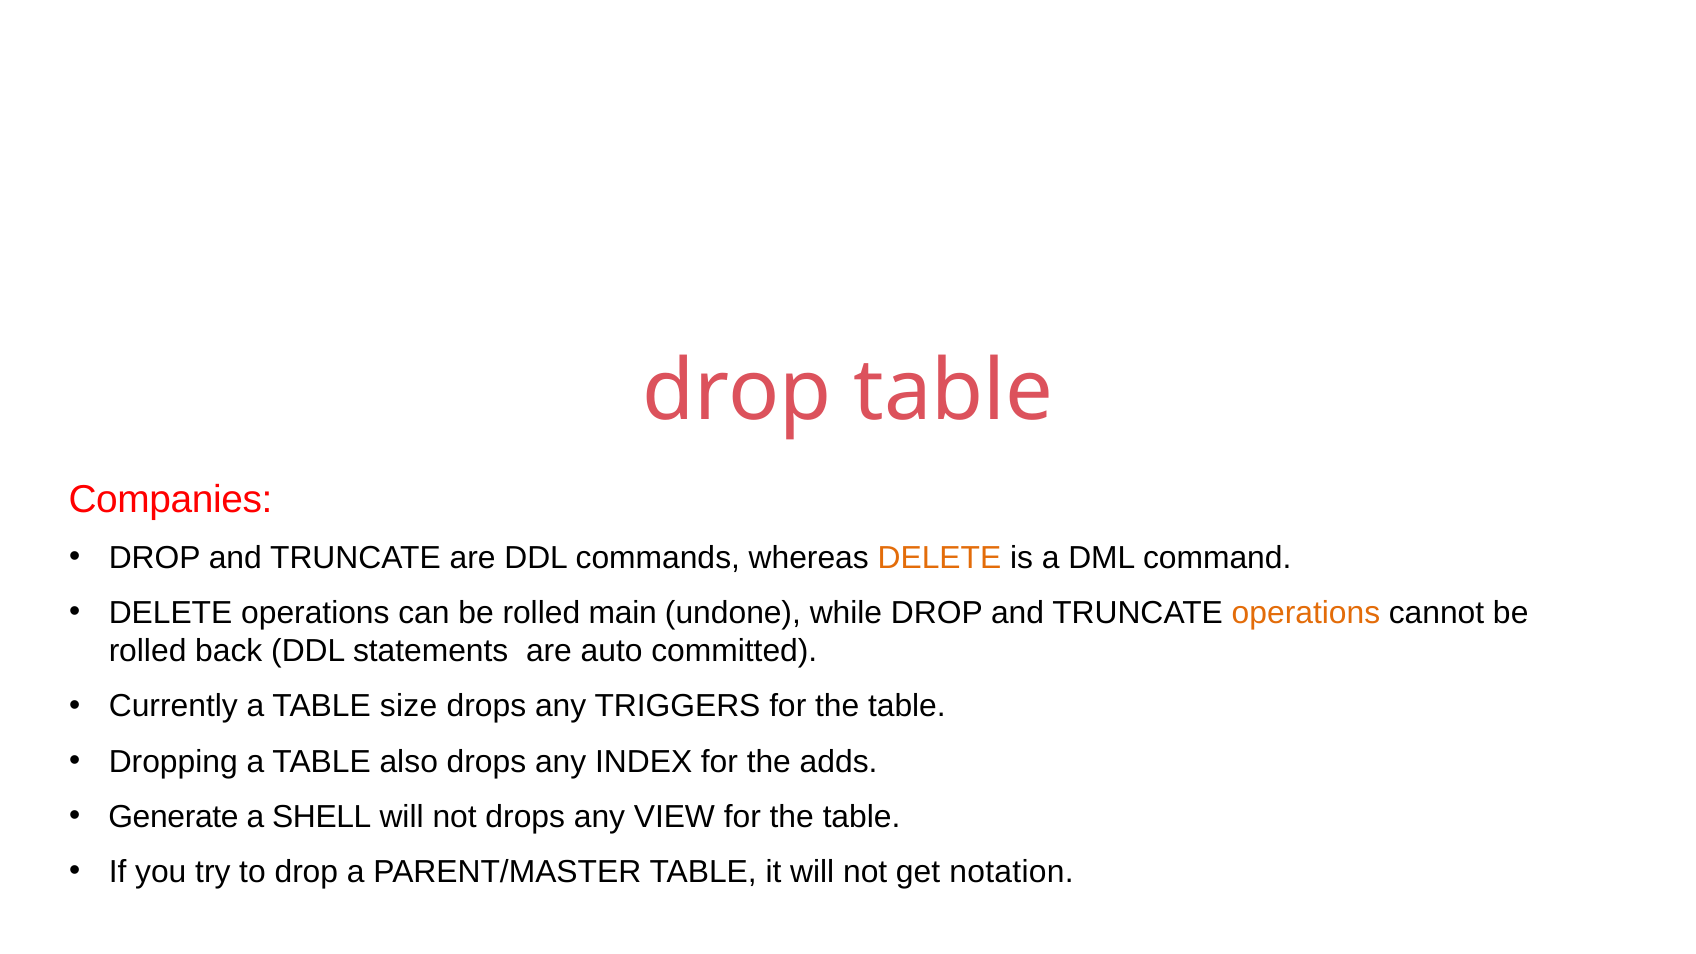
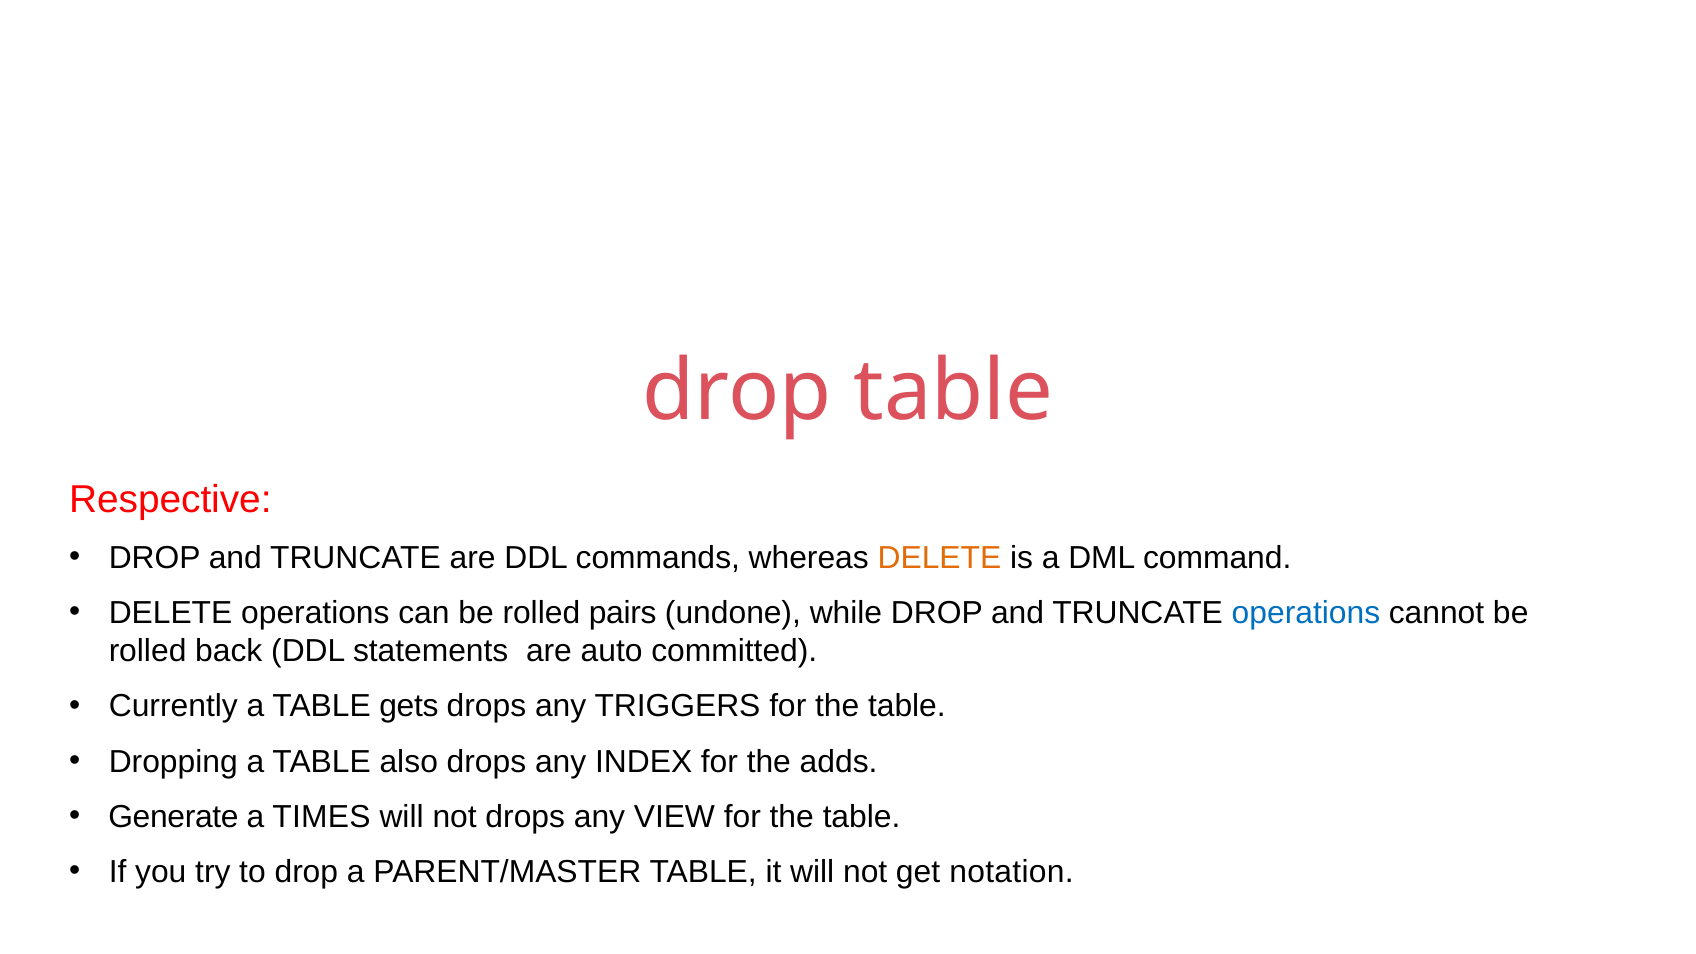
Companies: Companies -> Respective (170, 499)
main: main -> pairs (623, 613)
operations colour: orange -> blue (1306, 613)
size: size -> gets (409, 706)
SHELL: SHELL -> TIMES (321, 817)
